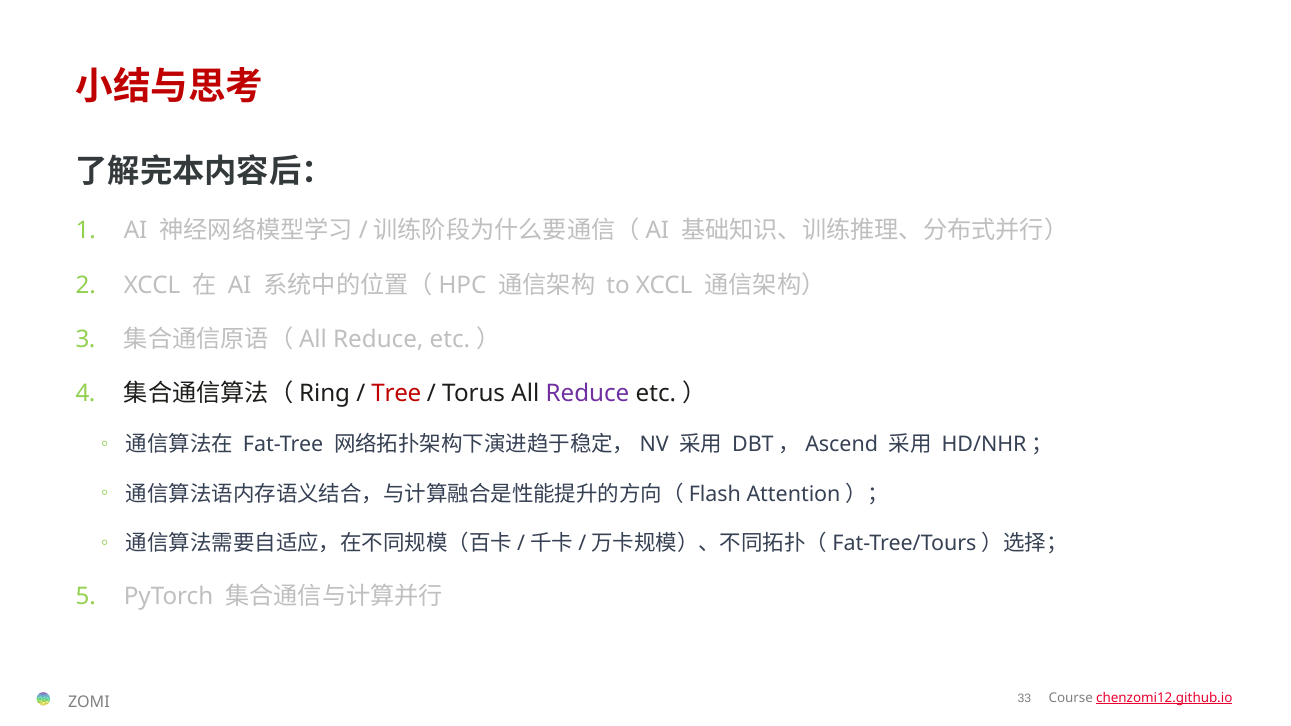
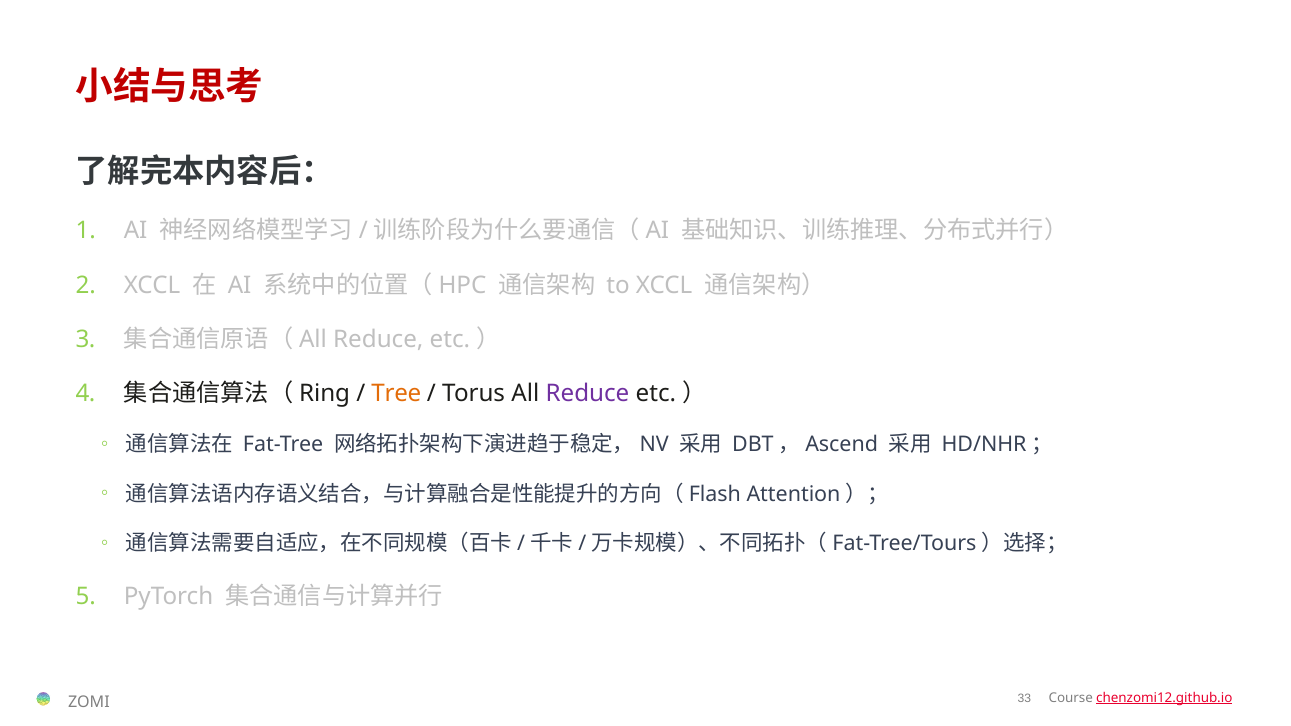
Tree colour: red -> orange (396, 394)
